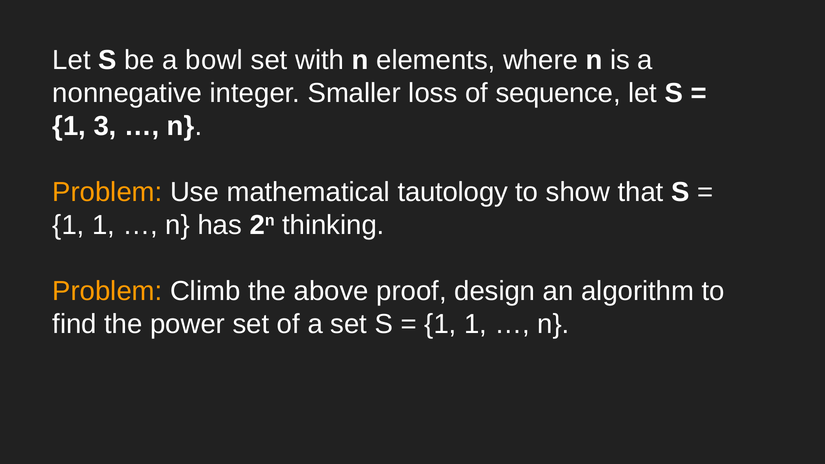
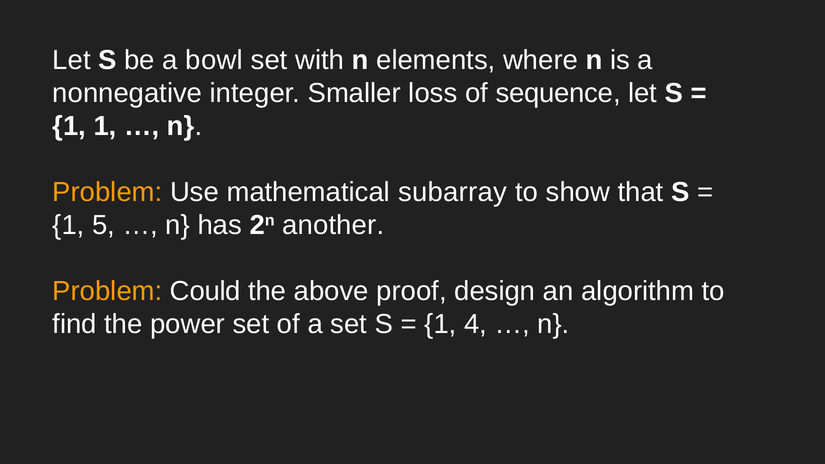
1 3: 3 -> 1 (105, 126)
tautology: tautology -> subarray (453, 192)
1: 1 -> 5 (104, 225)
thinking: thinking -> another (333, 225)
Climb: Climb -> Could (205, 291)
1: 1 -> 4 (476, 324)
